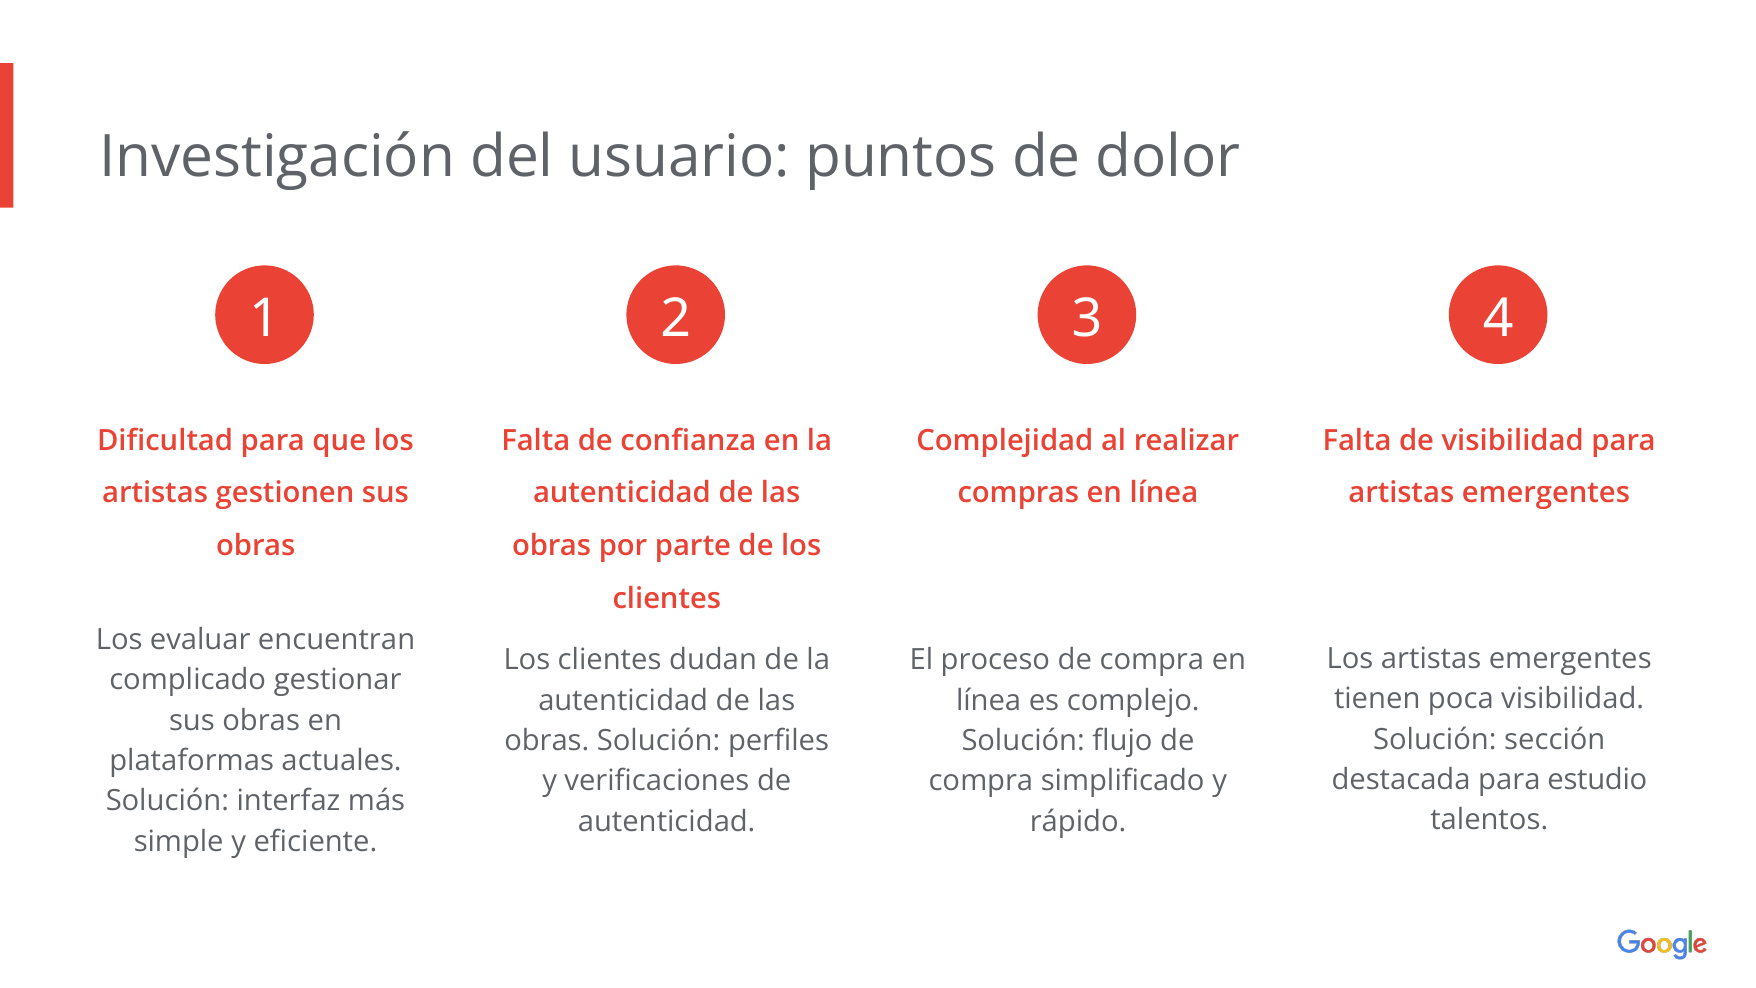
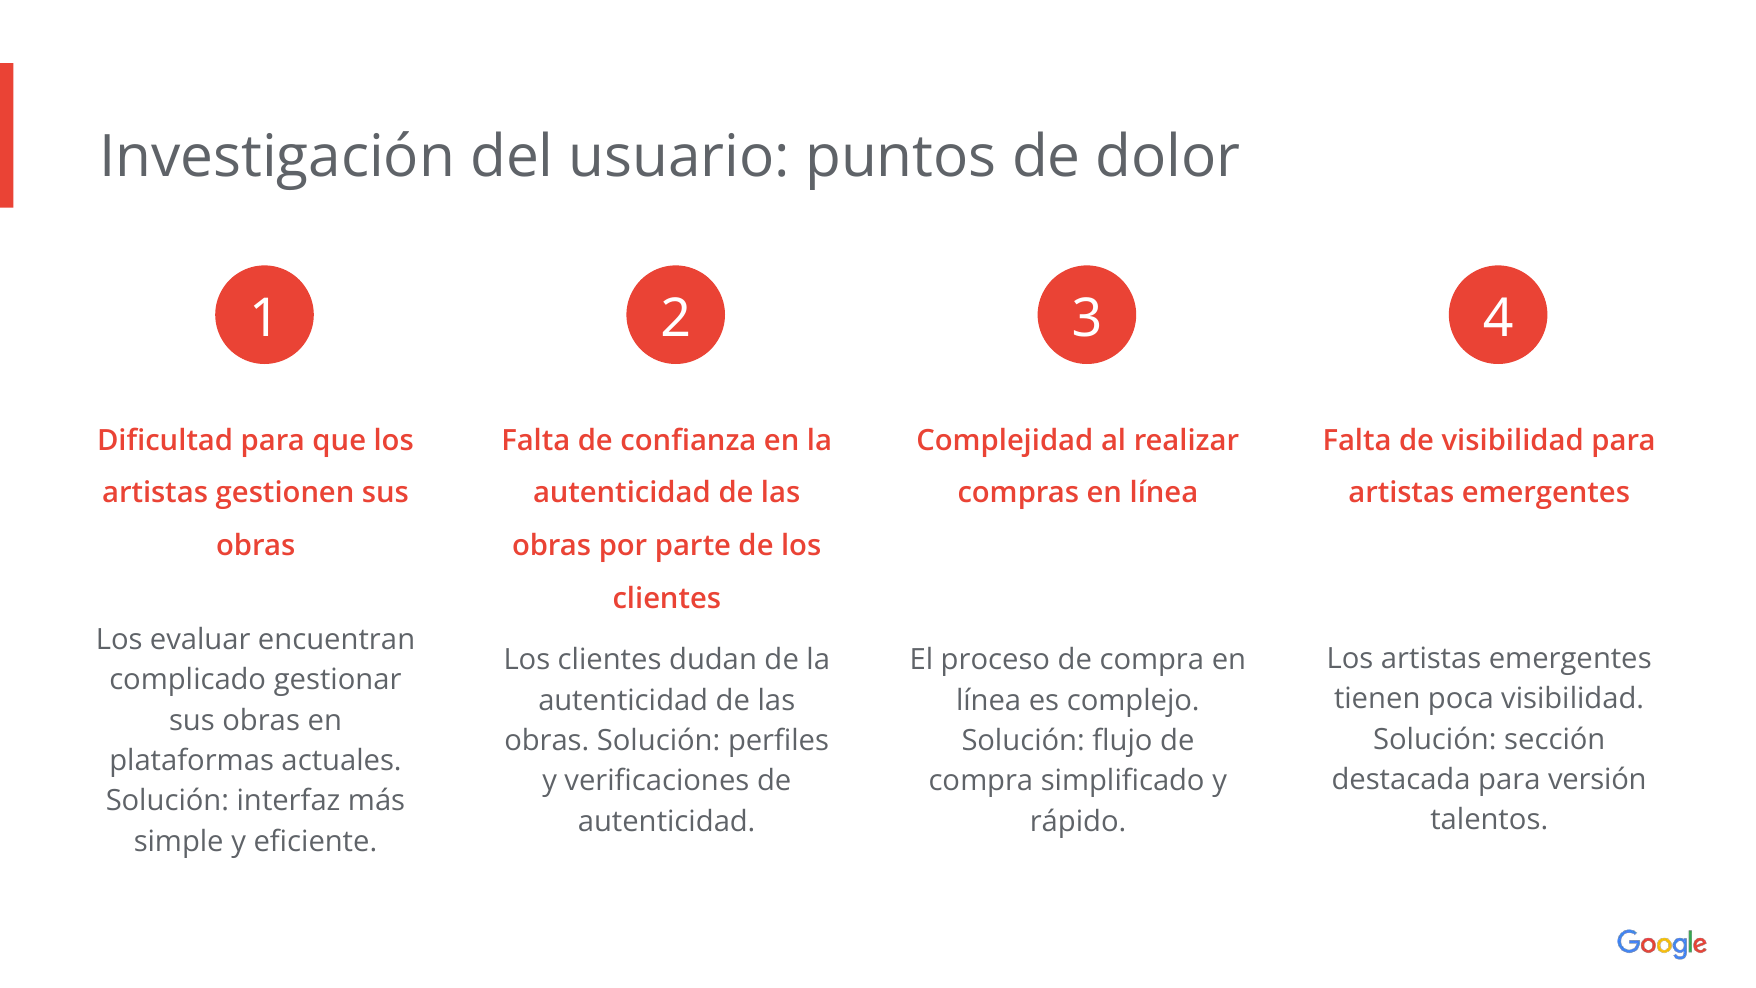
estudio: estudio -> versión (1597, 780)
